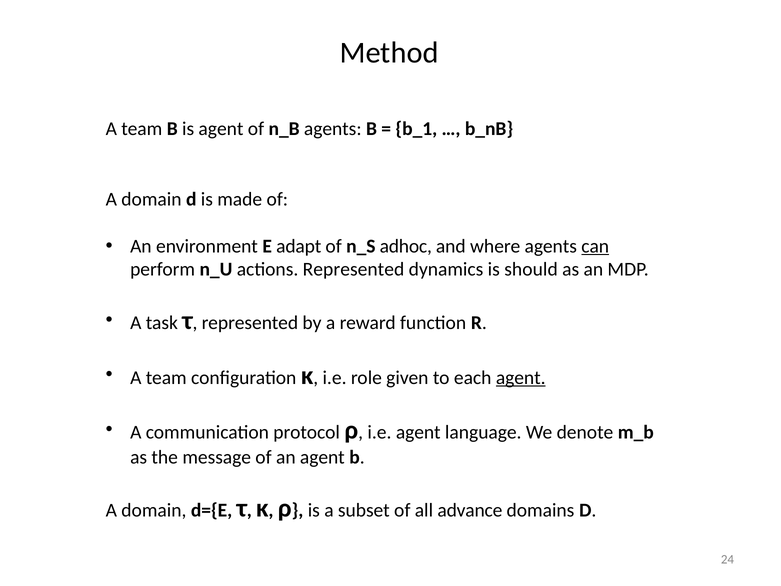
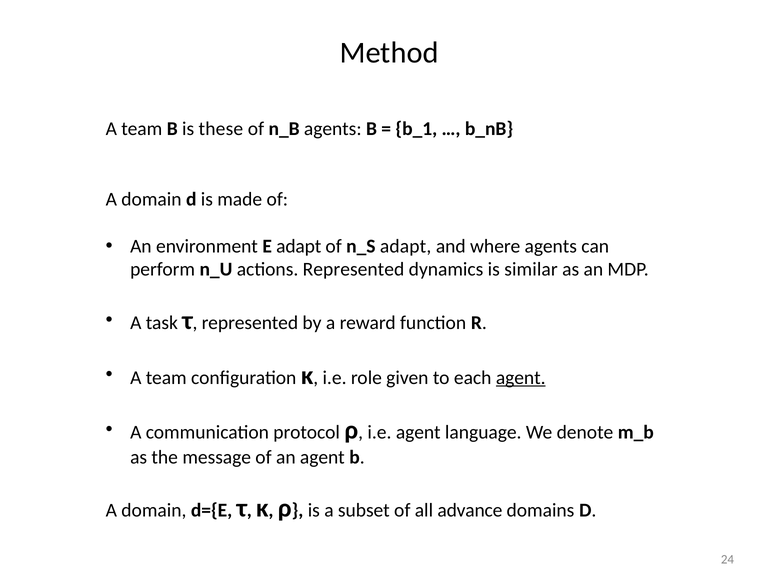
is agent: agent -> these (221, 129)
n_S adhoc: adhoc -> adapt (406, 246)
can underline: present -> none (595, 246)
should: should -> similar (531, 269)
